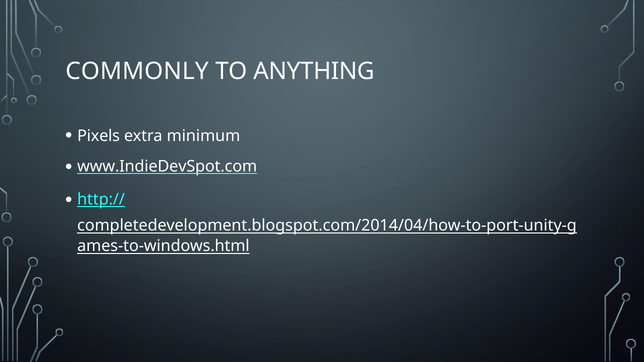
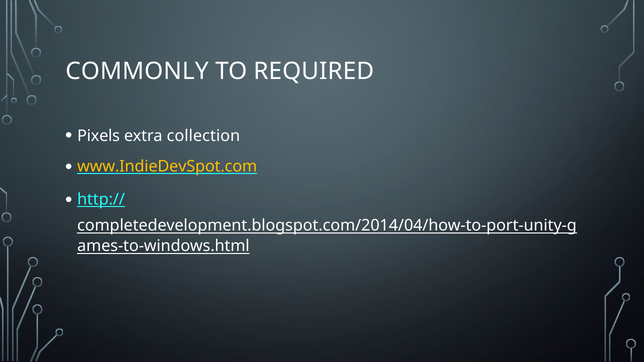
ANYTHING: ANYTHING -> REQUIRED (314, 72)
minimum: minimum -> collection (203, 136)
www.IndieDevSpot.com colour: white -> yellow (167, 166)
